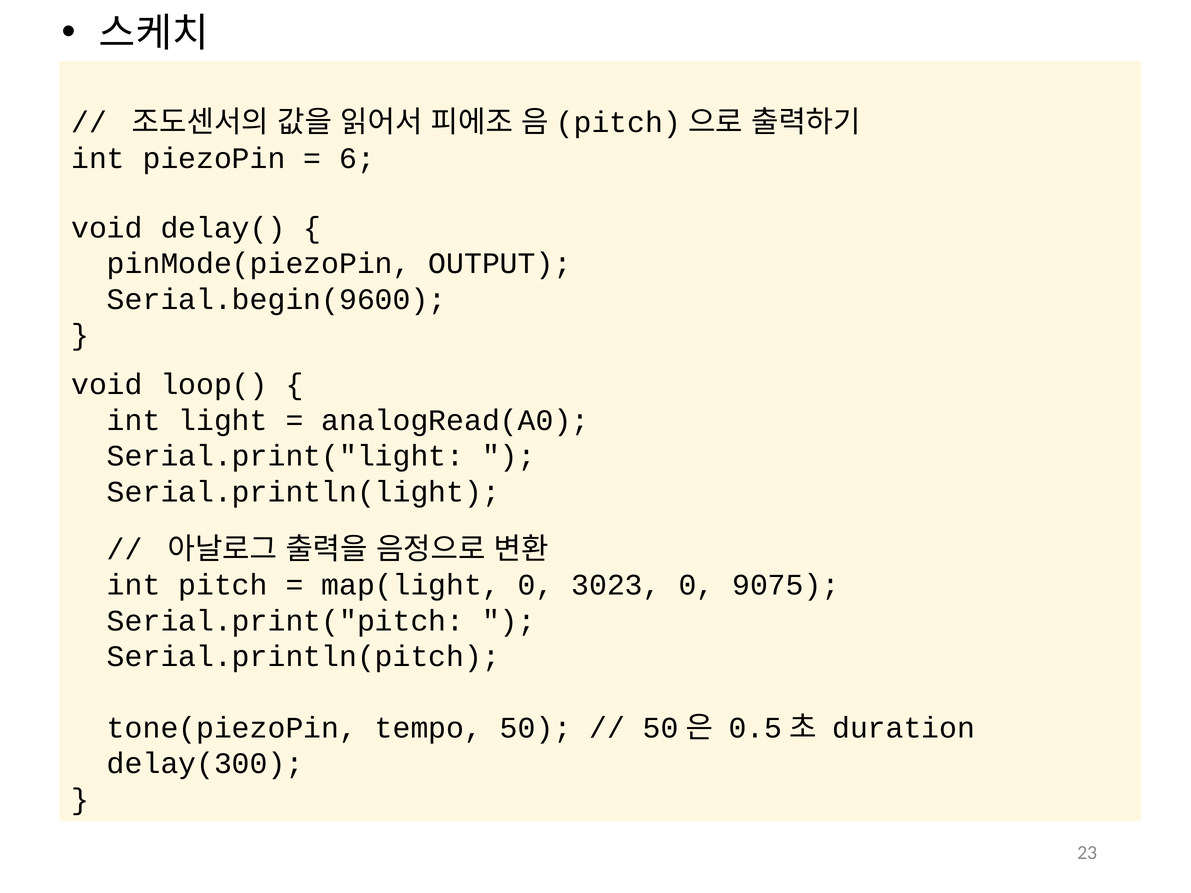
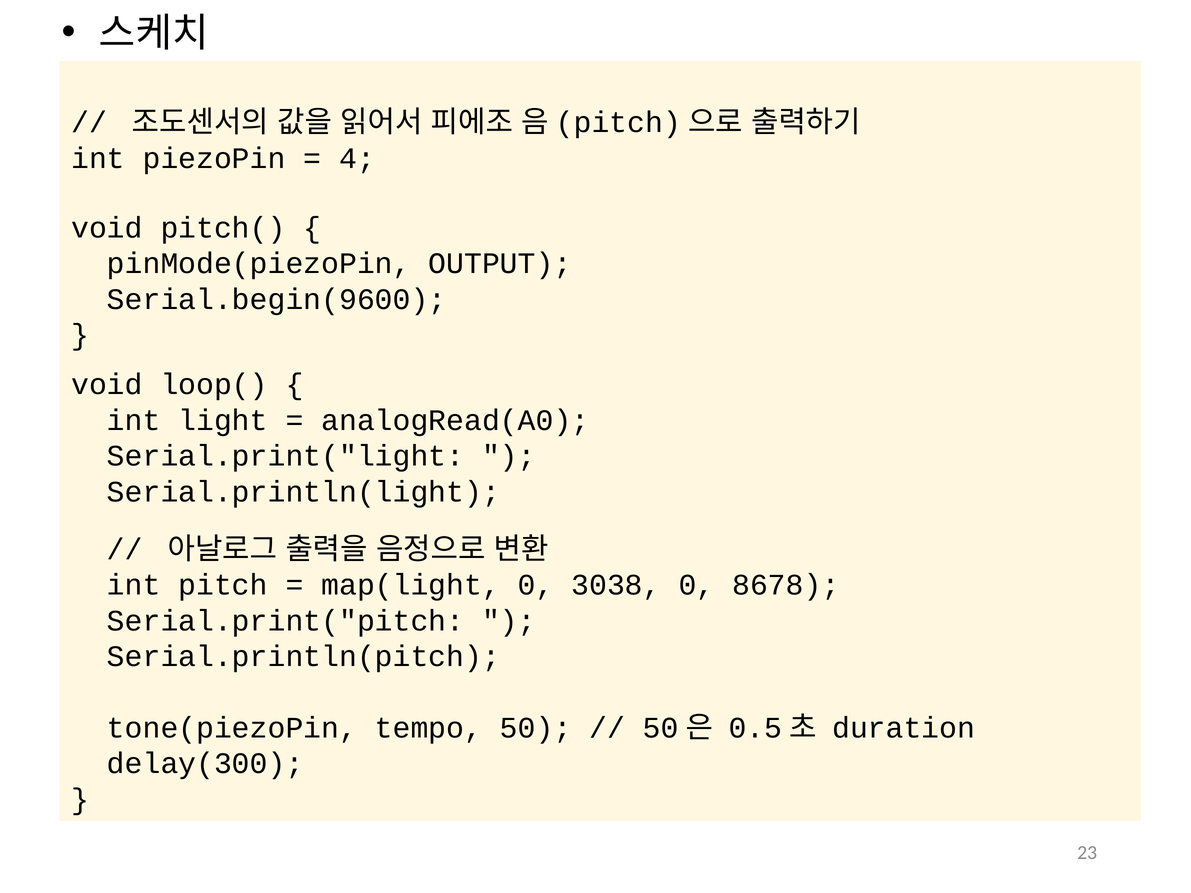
6: 6 -> 4 (357, 158)
delay(: delay( -> pitch( (223, 228)
3023: 3023 -> 3038 (616, 585)
9075: 9075 -> 8678 (786, 585)
